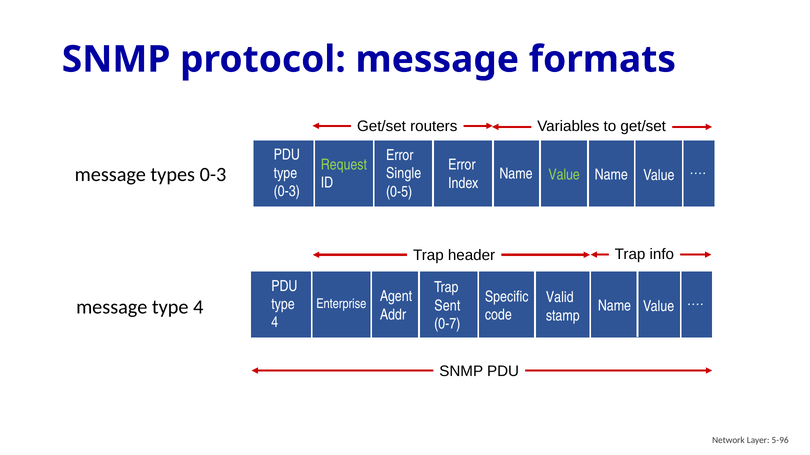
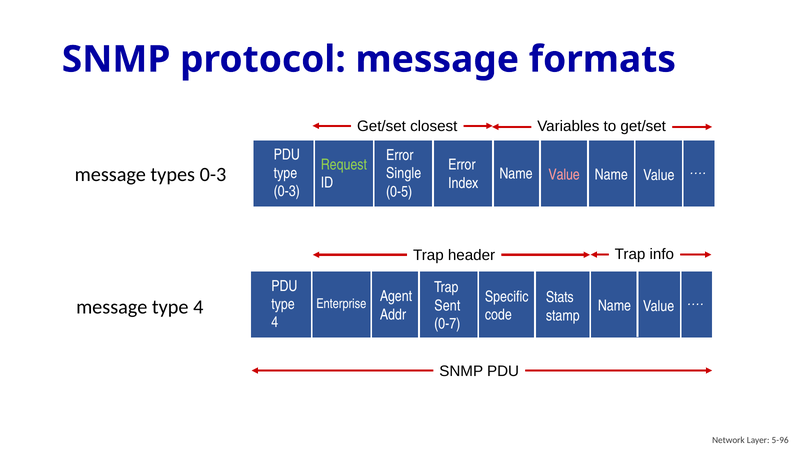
routers: routers -> closest (434, 126)
Value colour: light green -> pink (564, 175)
Valid: Valid -> Stats (560, 298)
